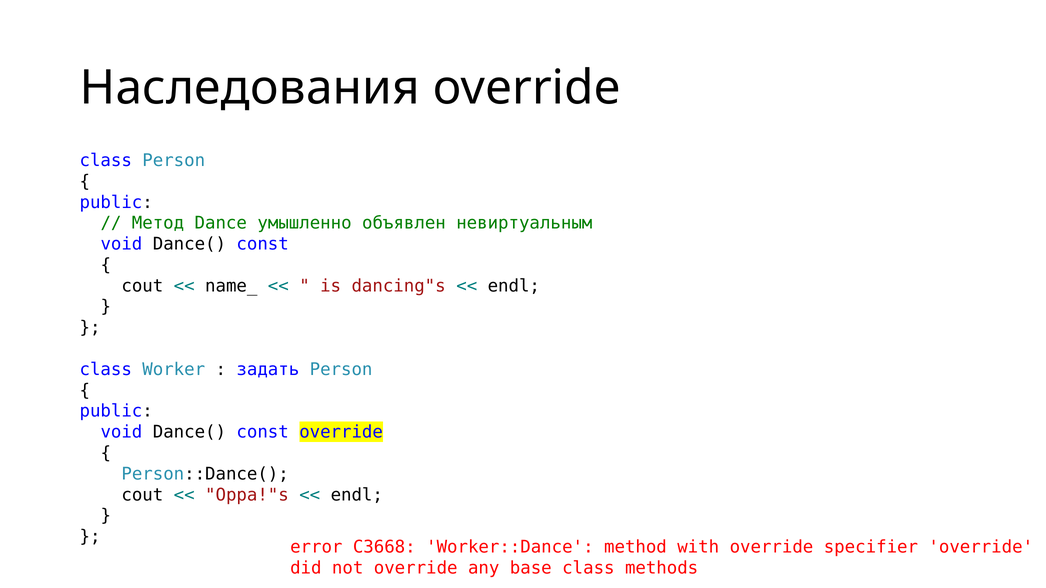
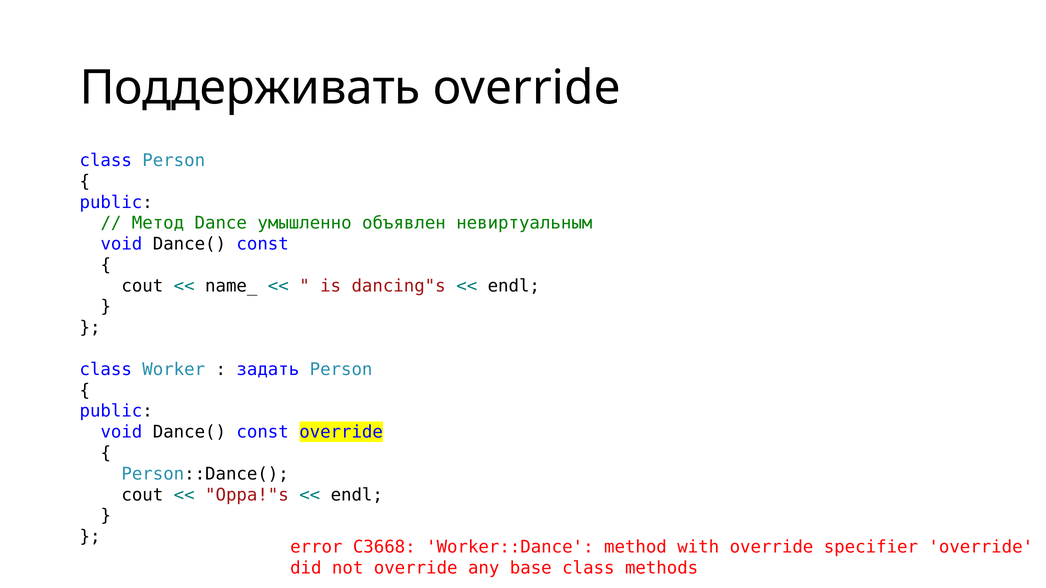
Наследования: Наследования -> Поддерживать (250, 88)
